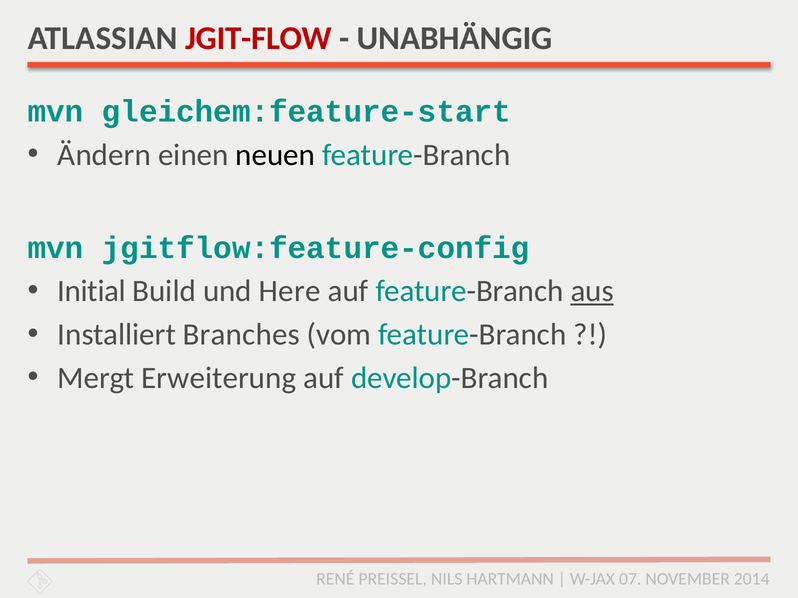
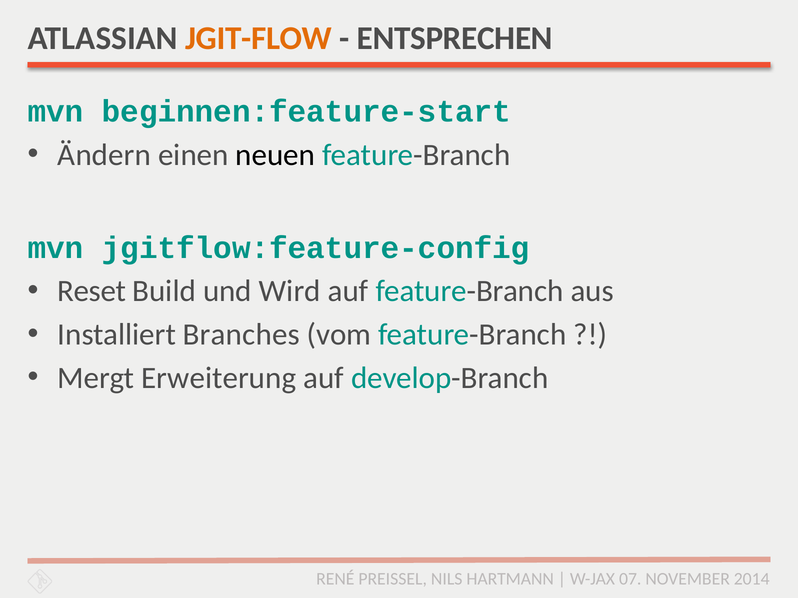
JGIT-FLOW colour: red -> orange (259, 38)
UNABHÄNGIG: UNABHÄNGIG -> ENTSPRECHEN (455, 38)
gleichem:feature-start: gleichem:feature-start -> beginnen:feature-start (306, 112)
Initial: Initial -> Reset (92, 291)
Here: Here -> Wird (290, 291)
aus underline: present -> none (592, 291)
